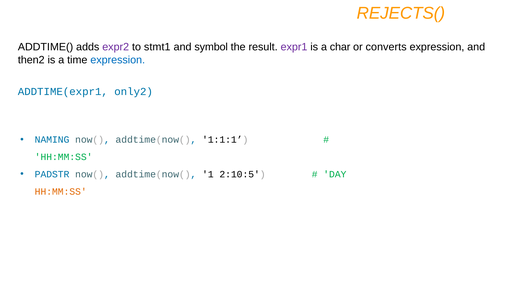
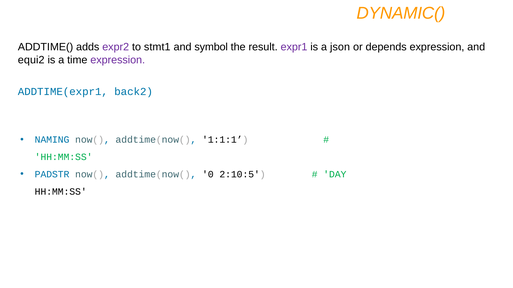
REJECTS(: REJECTS( -> DYNAMIC( (401, 13)
char: char -> json (340, 47)
converts: converts -> depends (386, 47)
then2: then2 -> equi2 (31, 60)
expression colour: blue -> purple (118, 60)
only2: only2 -> back2 (134, 92)
1: 1 -> 0 (208, 175)
HH:MM:SS colour: orange -> black (61, 192)
